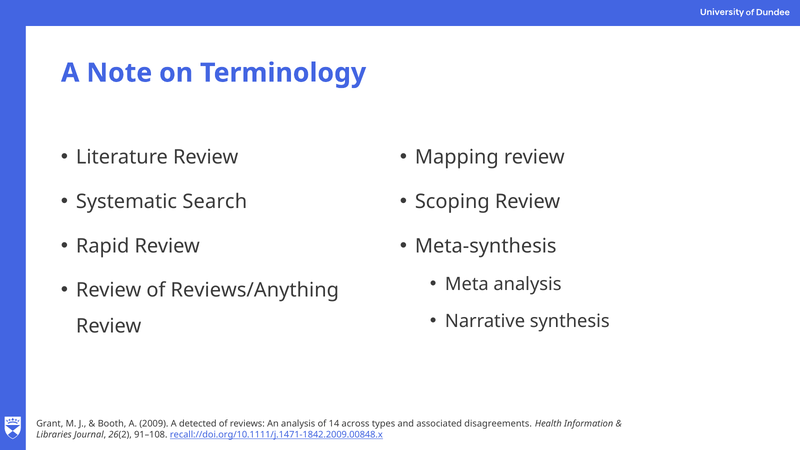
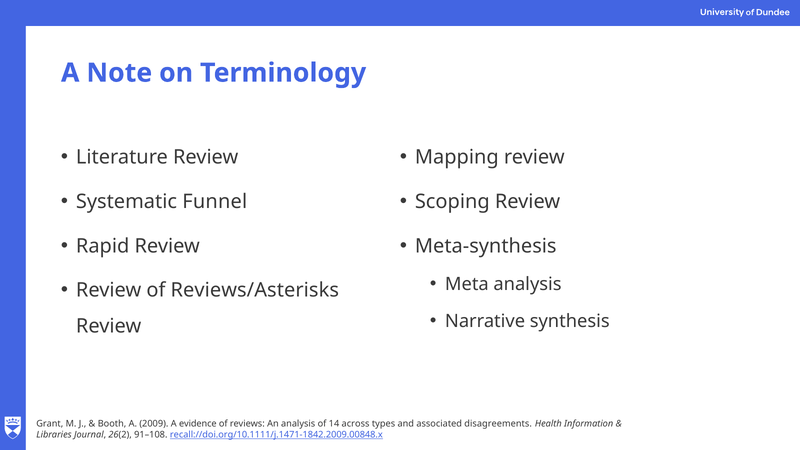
Search: Search -> Funnel (215, 202)
Reviews/Anything: Reviews/Anything -> Reviews/Asterisks (255, 290)
detected: detected -> evidence (198, 424)
